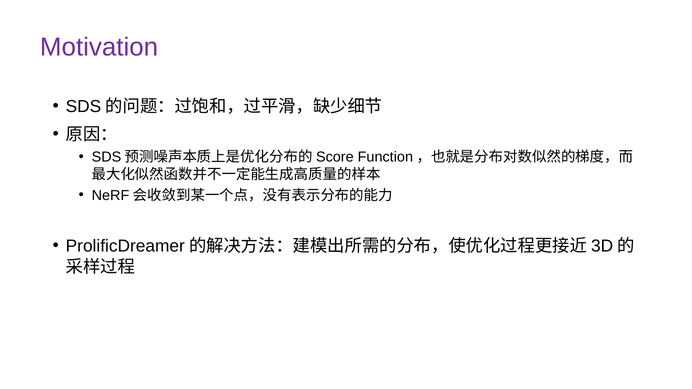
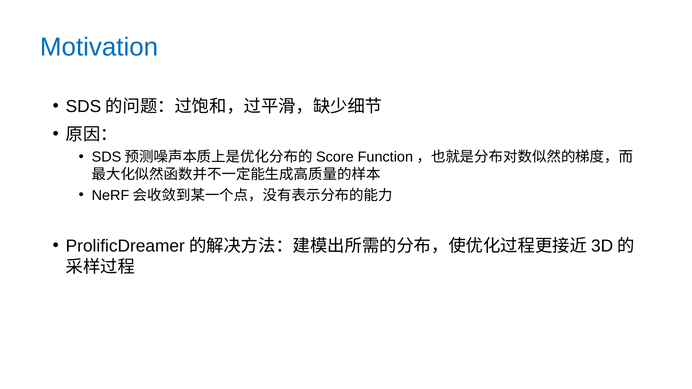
Motivation colour: purple -> blue (99, 47)
